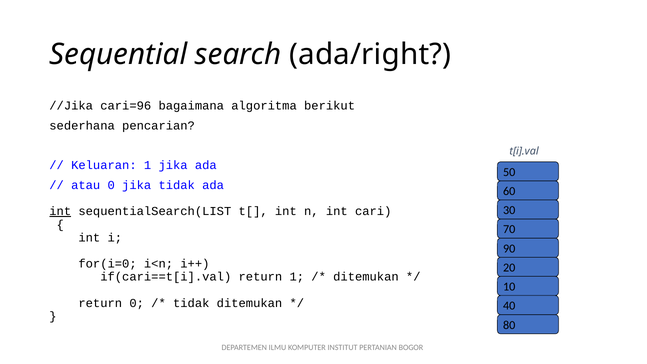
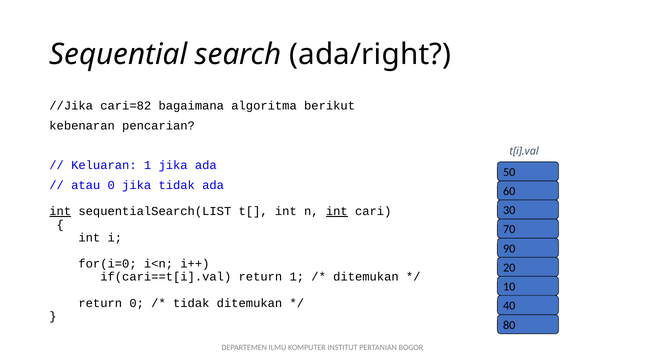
cari=96: cari=96 -> cari=82 (126, 106)
sederhana: sederhana -> kebenaran (82, 126)
int underline: none -> present (337, 211)
